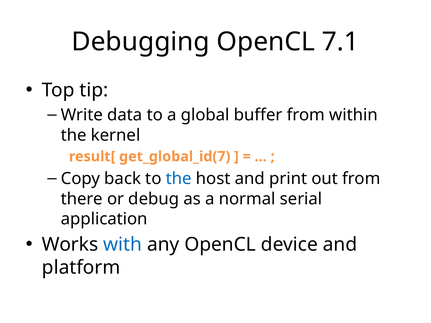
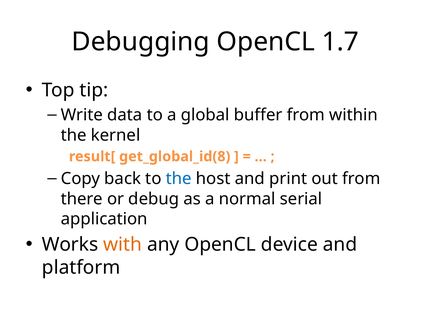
7.1: 7.1 -> 1.7 (340, 42)
get_global_id(7: get_global_id(7 -> get_global_id(8 (175, 157)
with colour: blue -> orange (123, 245)
